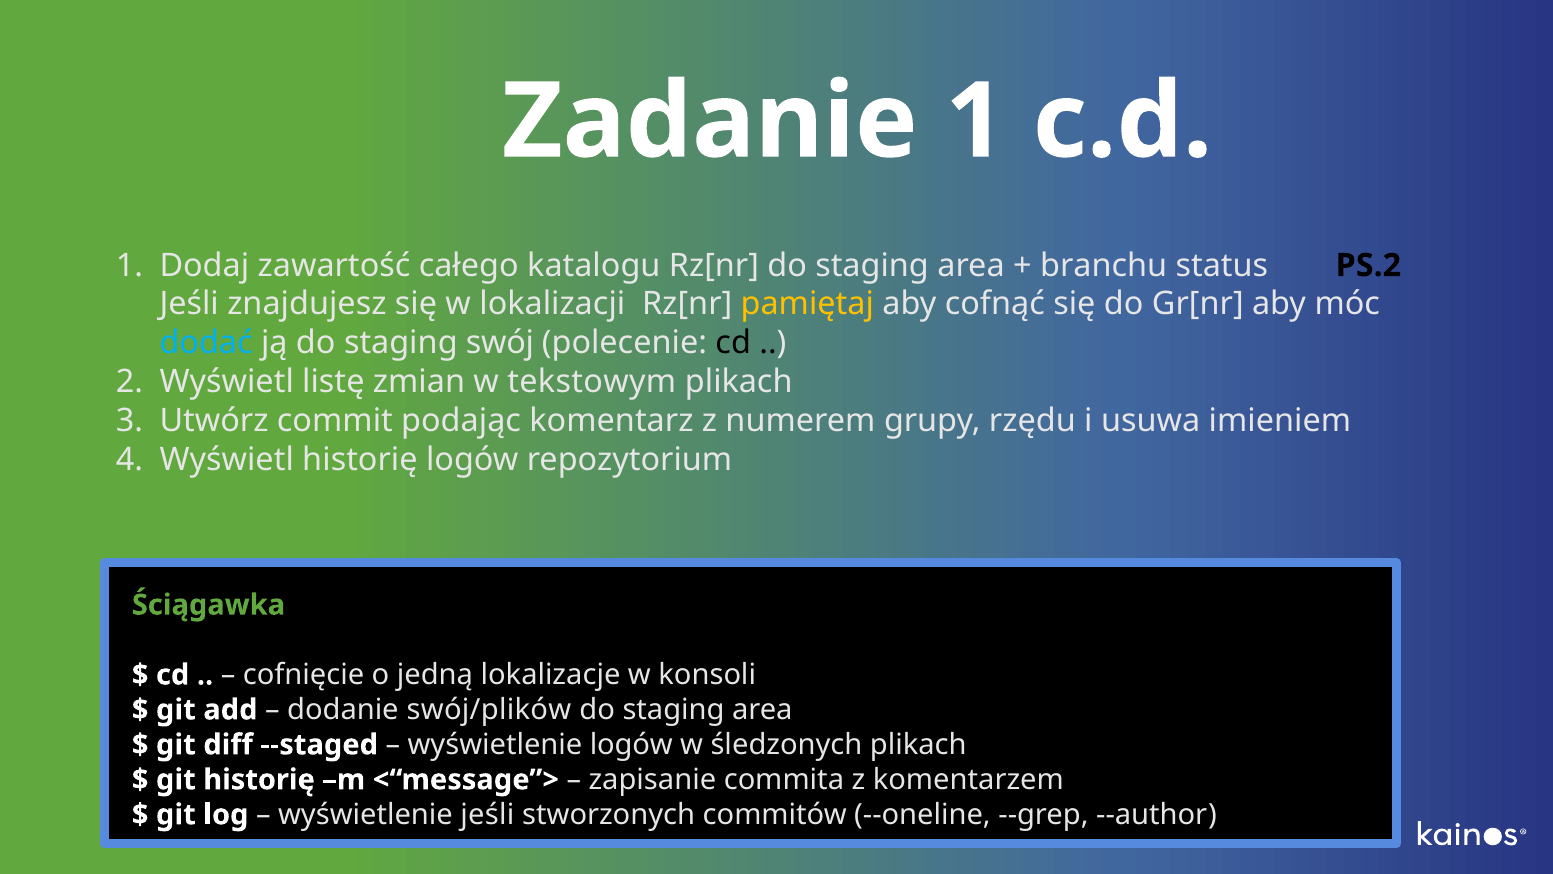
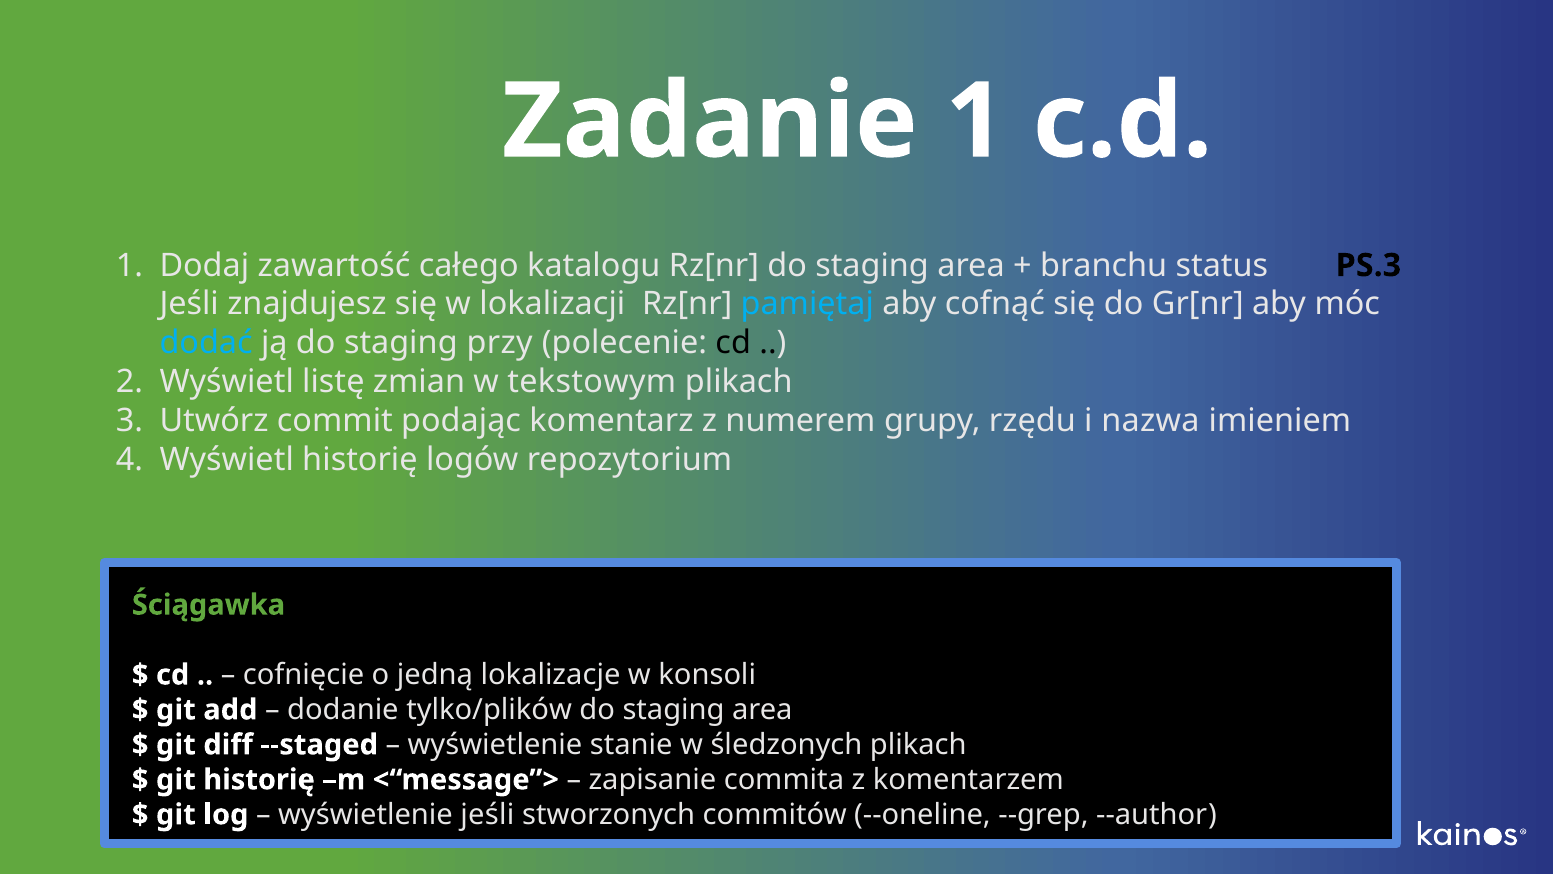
PS.2: PS.2 -> PS.3 (1368, 265)
pamiętaj colour: yellow -> light blue (807, 304)
swój: swój -> przy (500, 343)
usuwa: usuwa -> nazwa (1150, 421)
swój/plików: swój/plików -> tylko/plików (489, 710)
wyświetlenie logów: logów -> stanie (631, 744)
